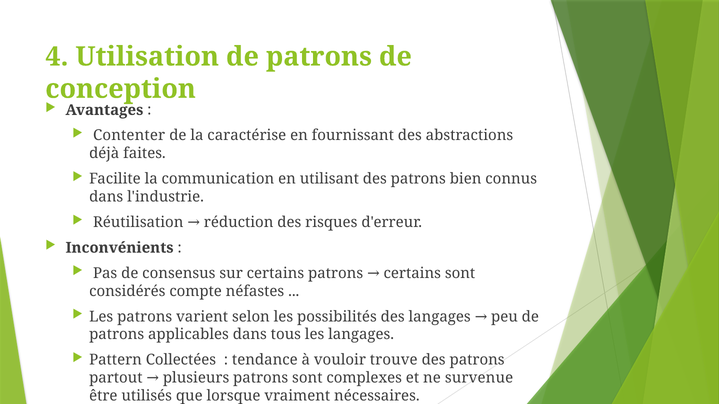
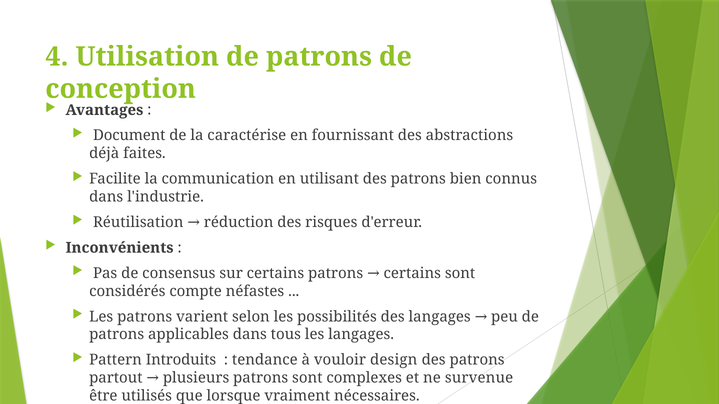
Contenter: Contenter -> Document (129, 136)
Collectées: Collectées -> Introduits (181, 360)
trouve: trouve -> design (394, 360)
